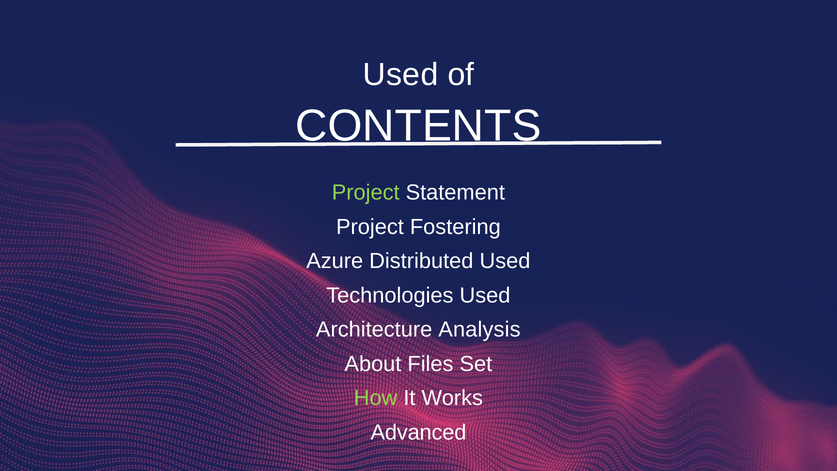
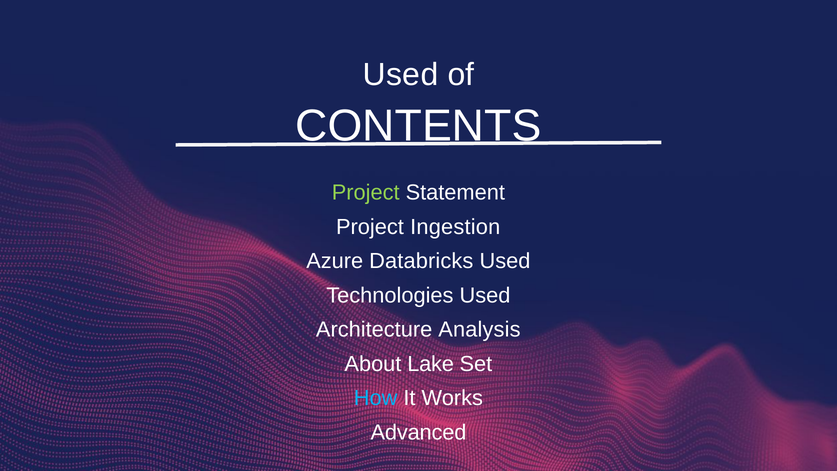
Fostering: Fostering -> Ingestion (455, 227)
Distributed: Distributed -> Databricks (421, 261)
Files: Files -> Lake (431, 364)
How colour: light green -> light blue (376, 398)
